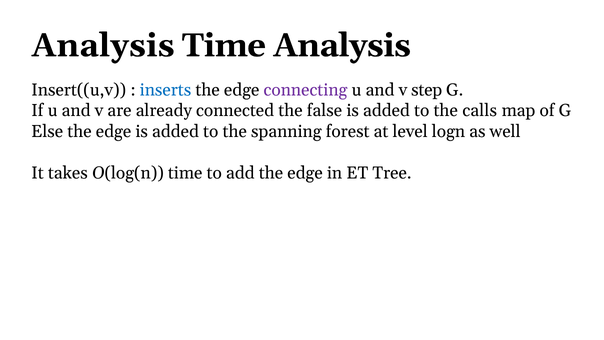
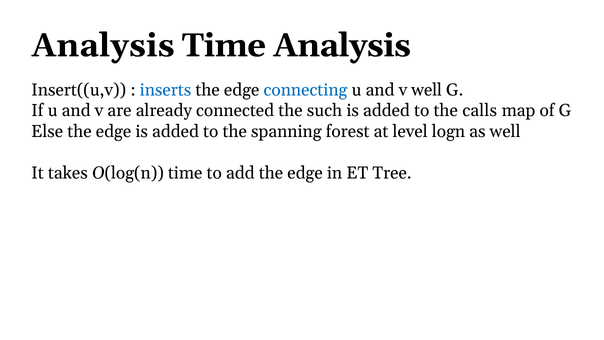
connecting colour: purple -> blue (305, 90)
v step: step -> well (427, 90)
false: false -> such (325, 111)
